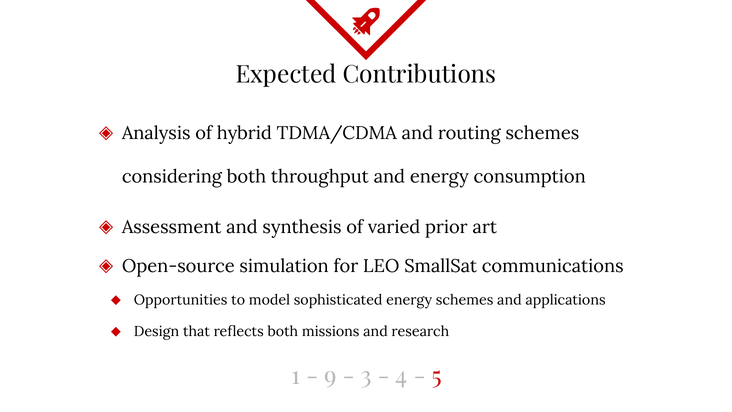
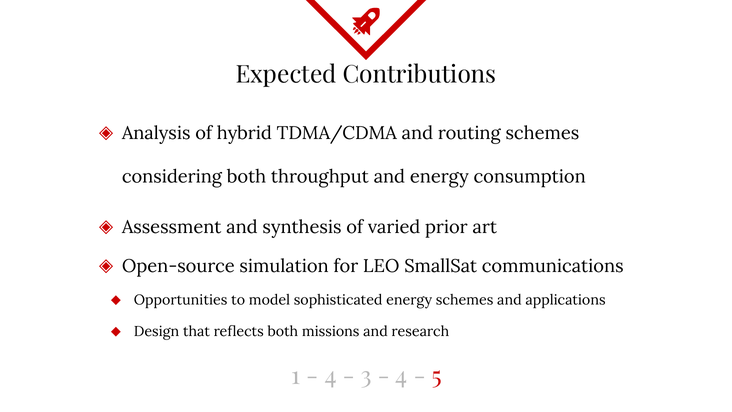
9: 9 -> 4 (331, 376)
